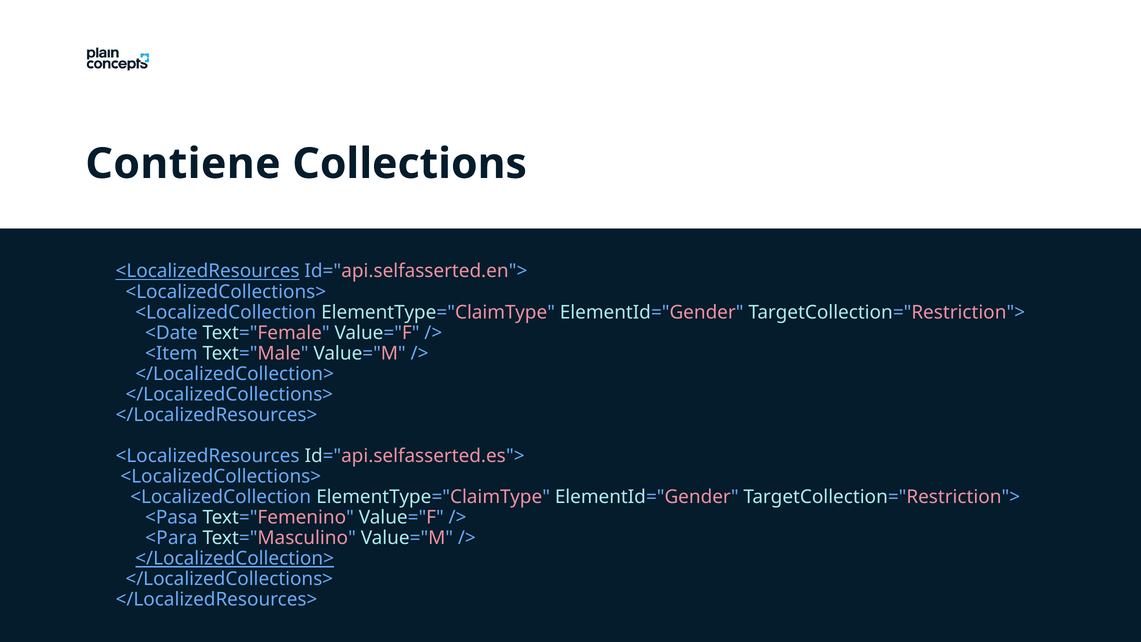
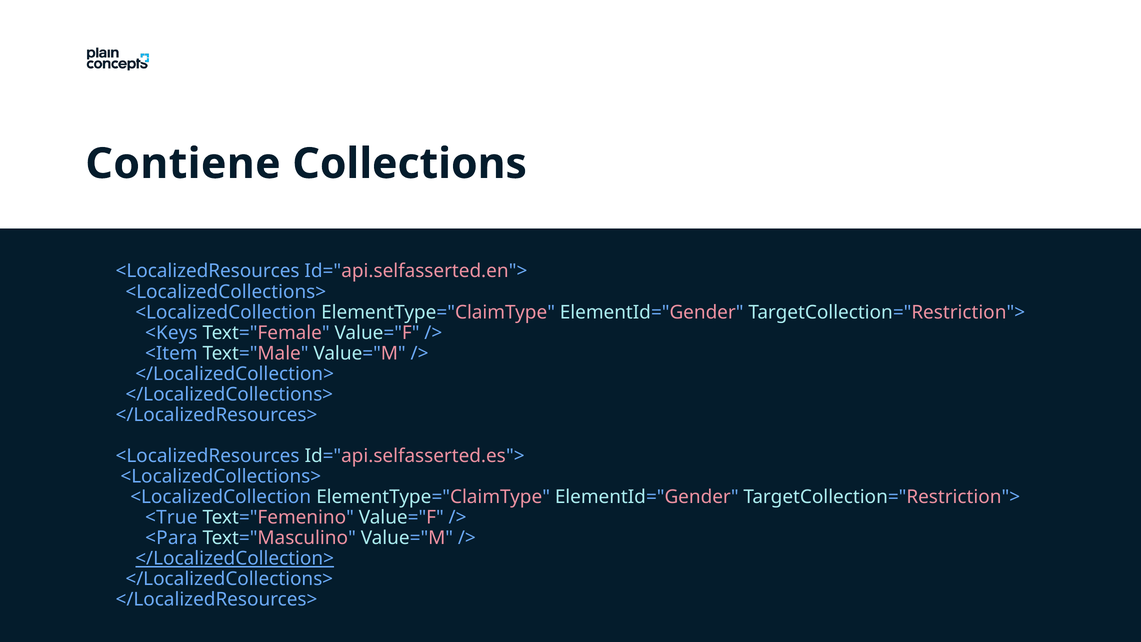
<LocalizedResources underline: present -> none (208, 271)
<Date: <Date -> <Keys (171, 333)
<Pasa: <Pasa -> <True (171, 517)
